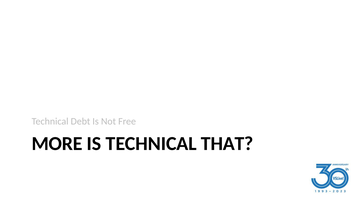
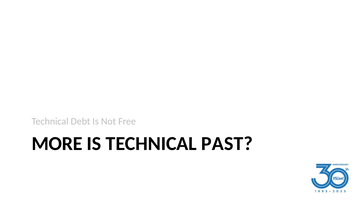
THAT: THAT -> PAST (227, 144)
